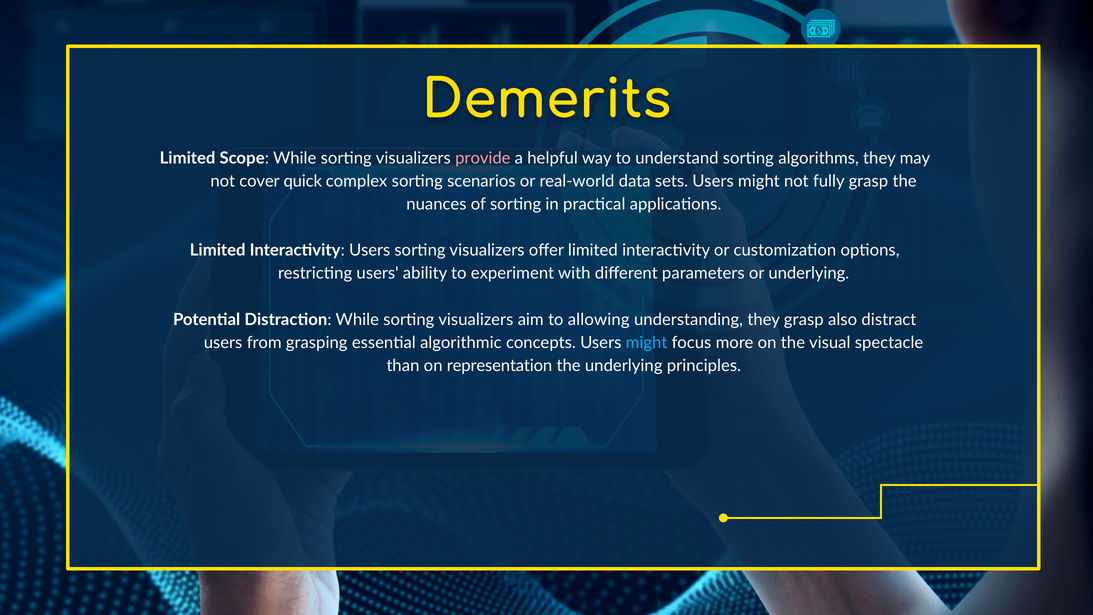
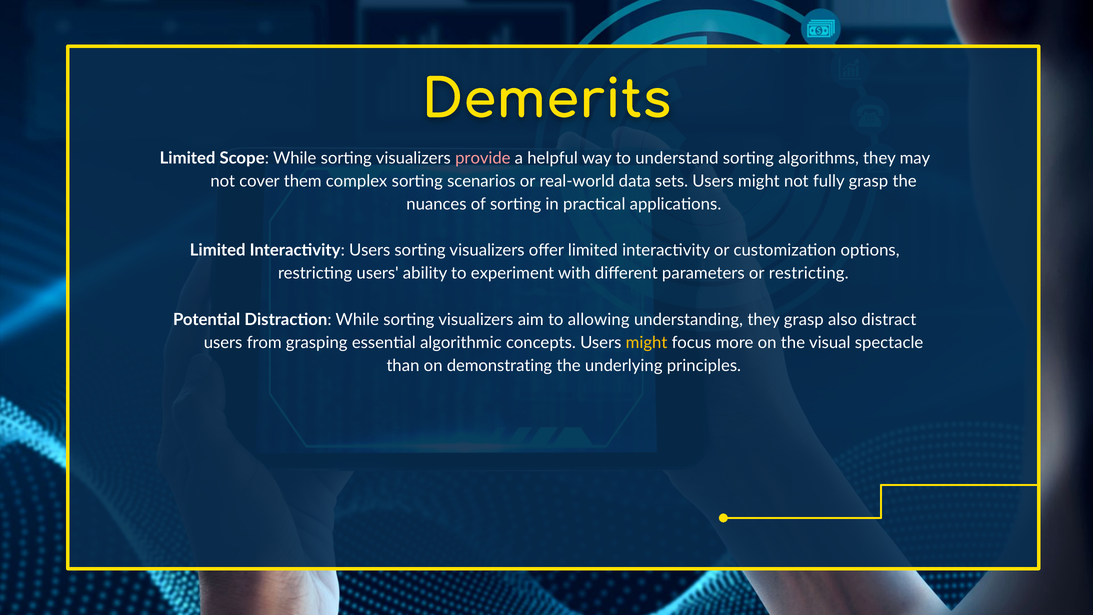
quick: quick -> them (303, 181)
or underlying: underlying -> restricting (809, 273)
might colour: light blue -> yellow (647, 342)
representation: representation -> demonstrating (499, 365)
